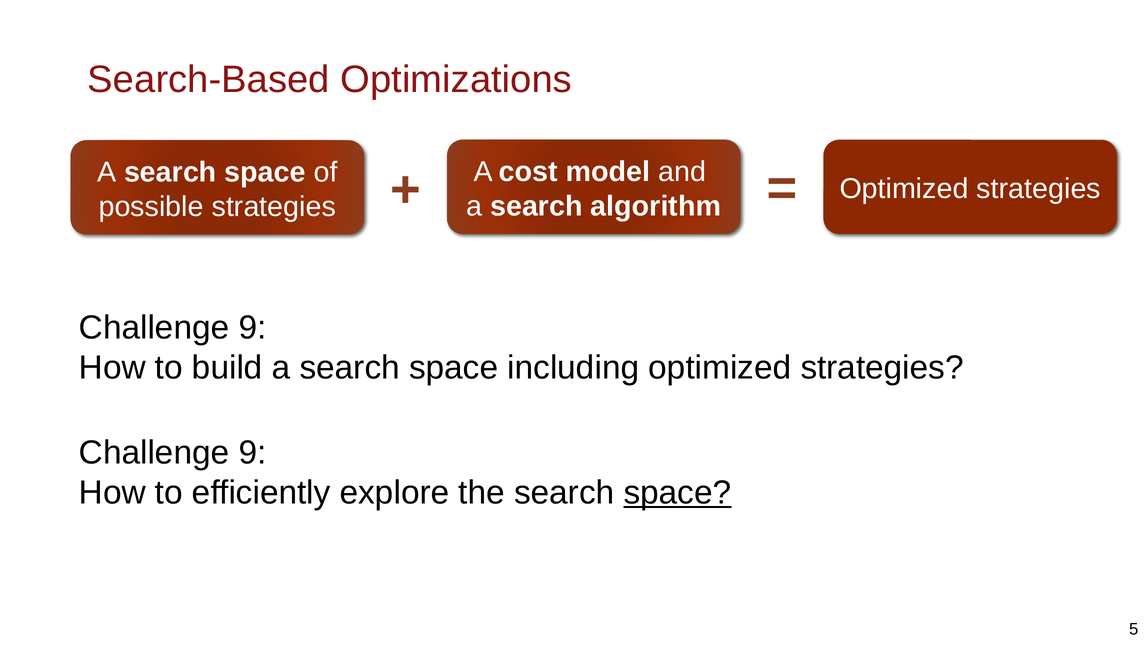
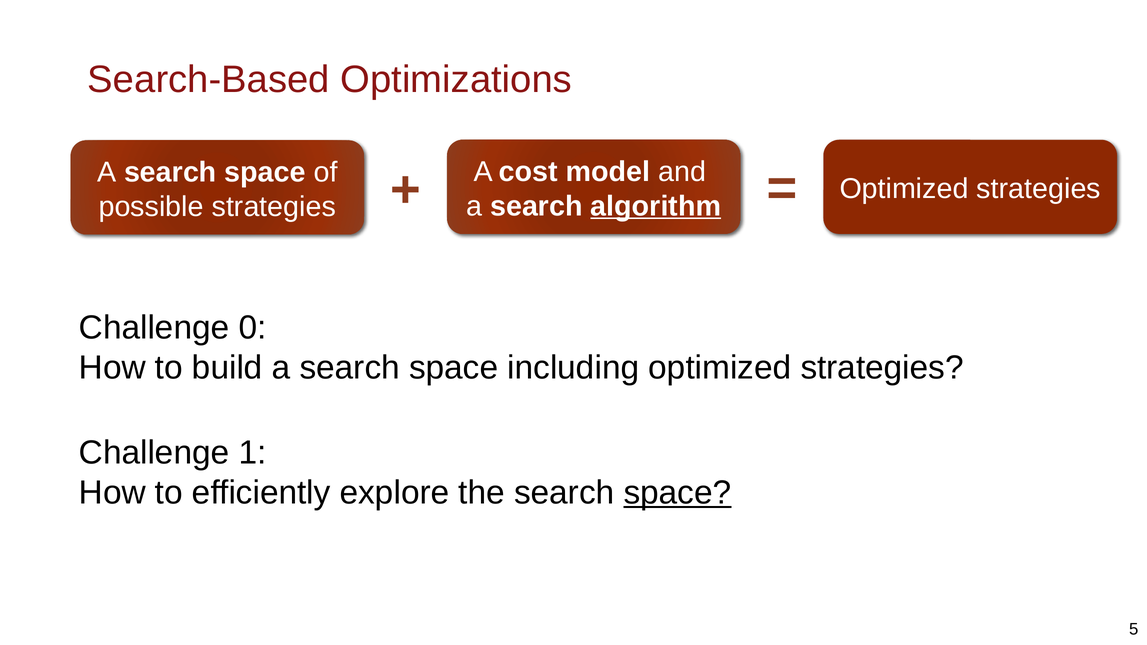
algorithm underline: none -> present (656, 206)
9: 9 -> 0 (252, 328)
9: 9 -> 1 (252, 453)
